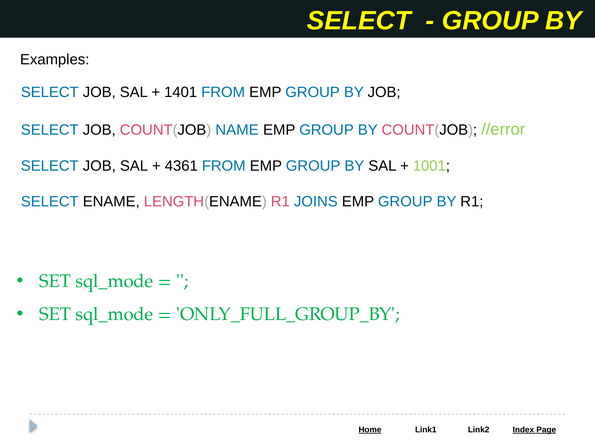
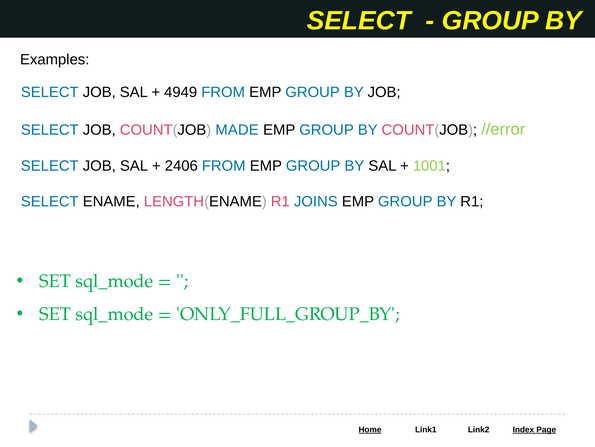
1401: 1401 -> 4949 (181, 92)
NAME: NAME -> MADE (237, 130)
4361: 4361 -> 2406 (181, 166)
